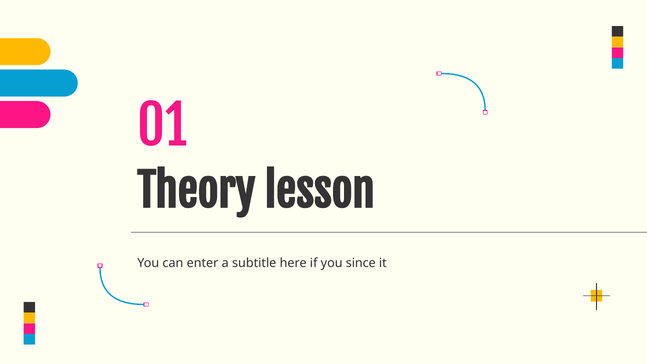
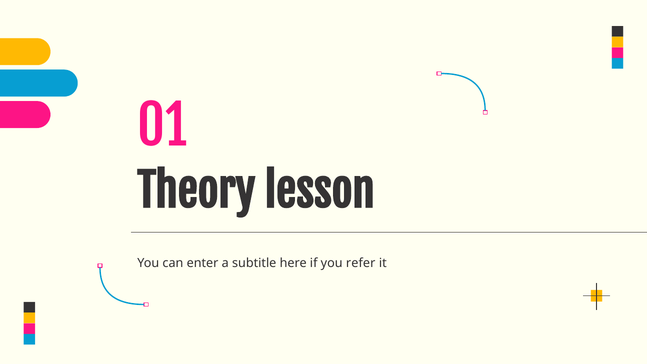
since: since -> refer (361, 263)
